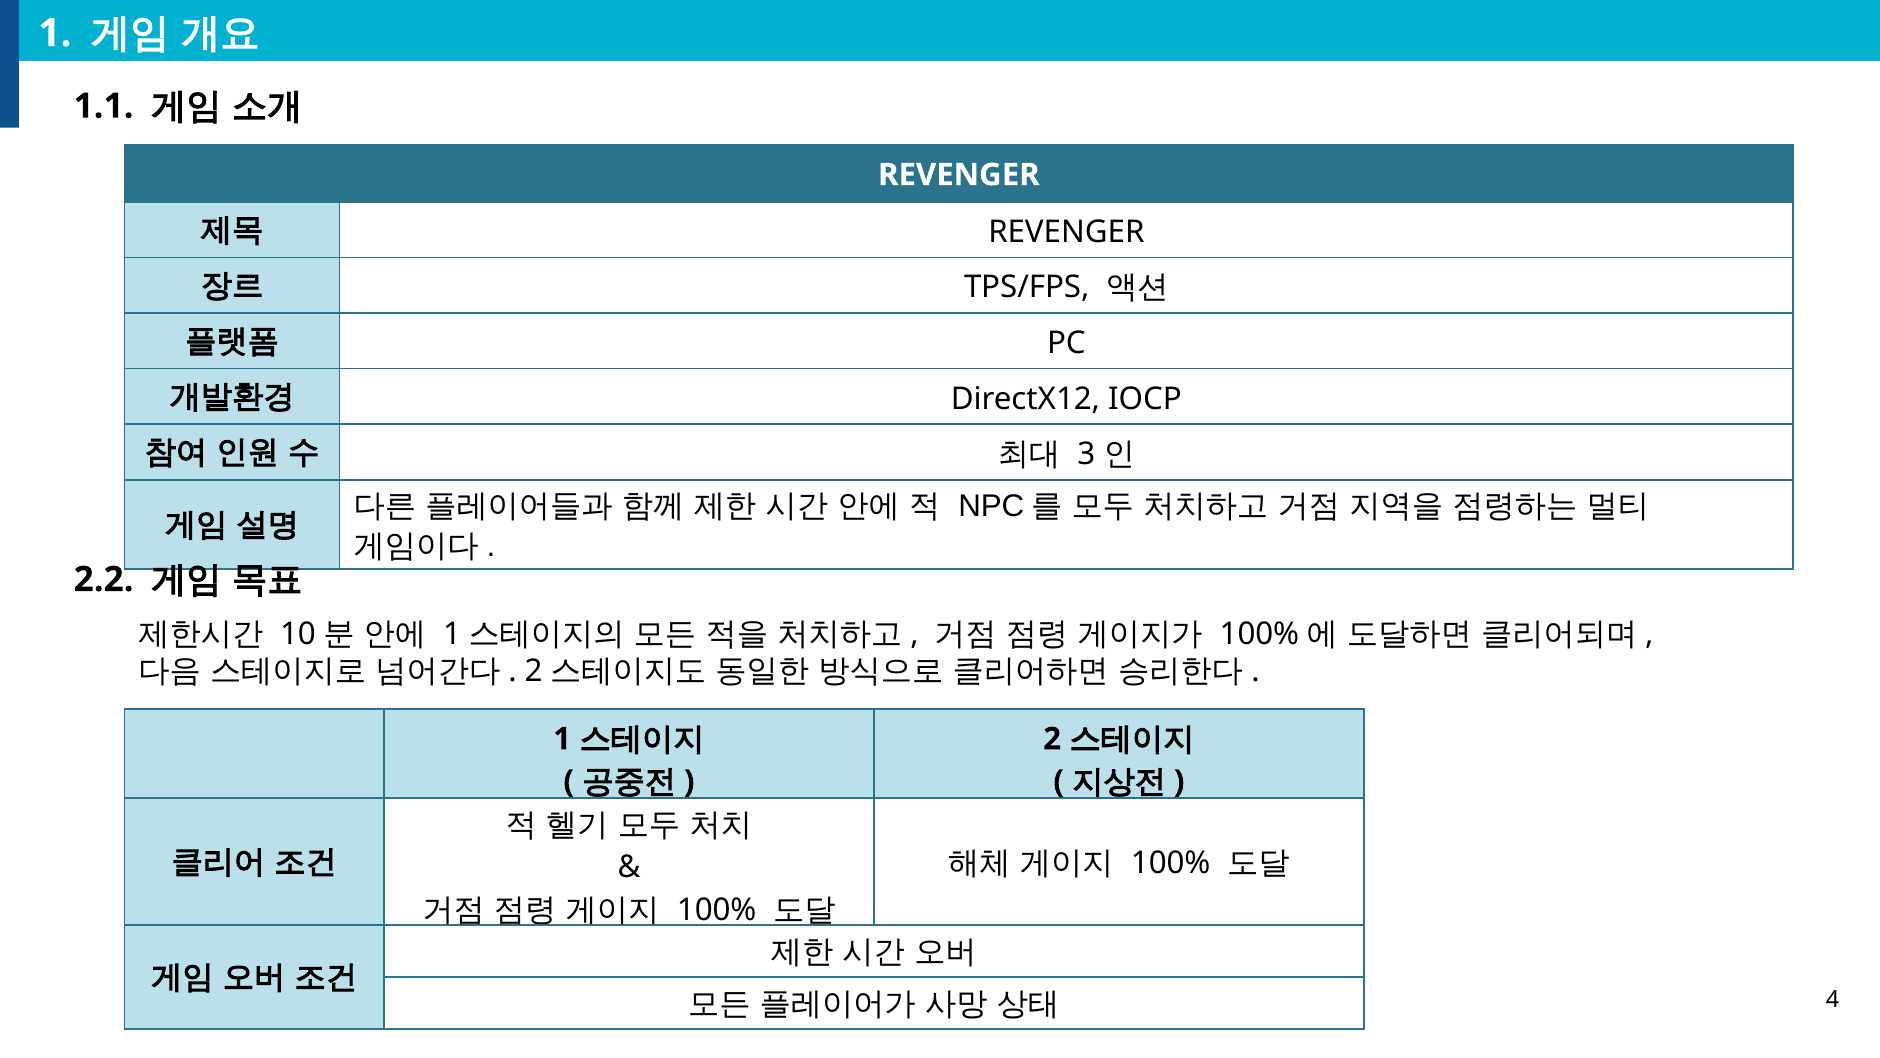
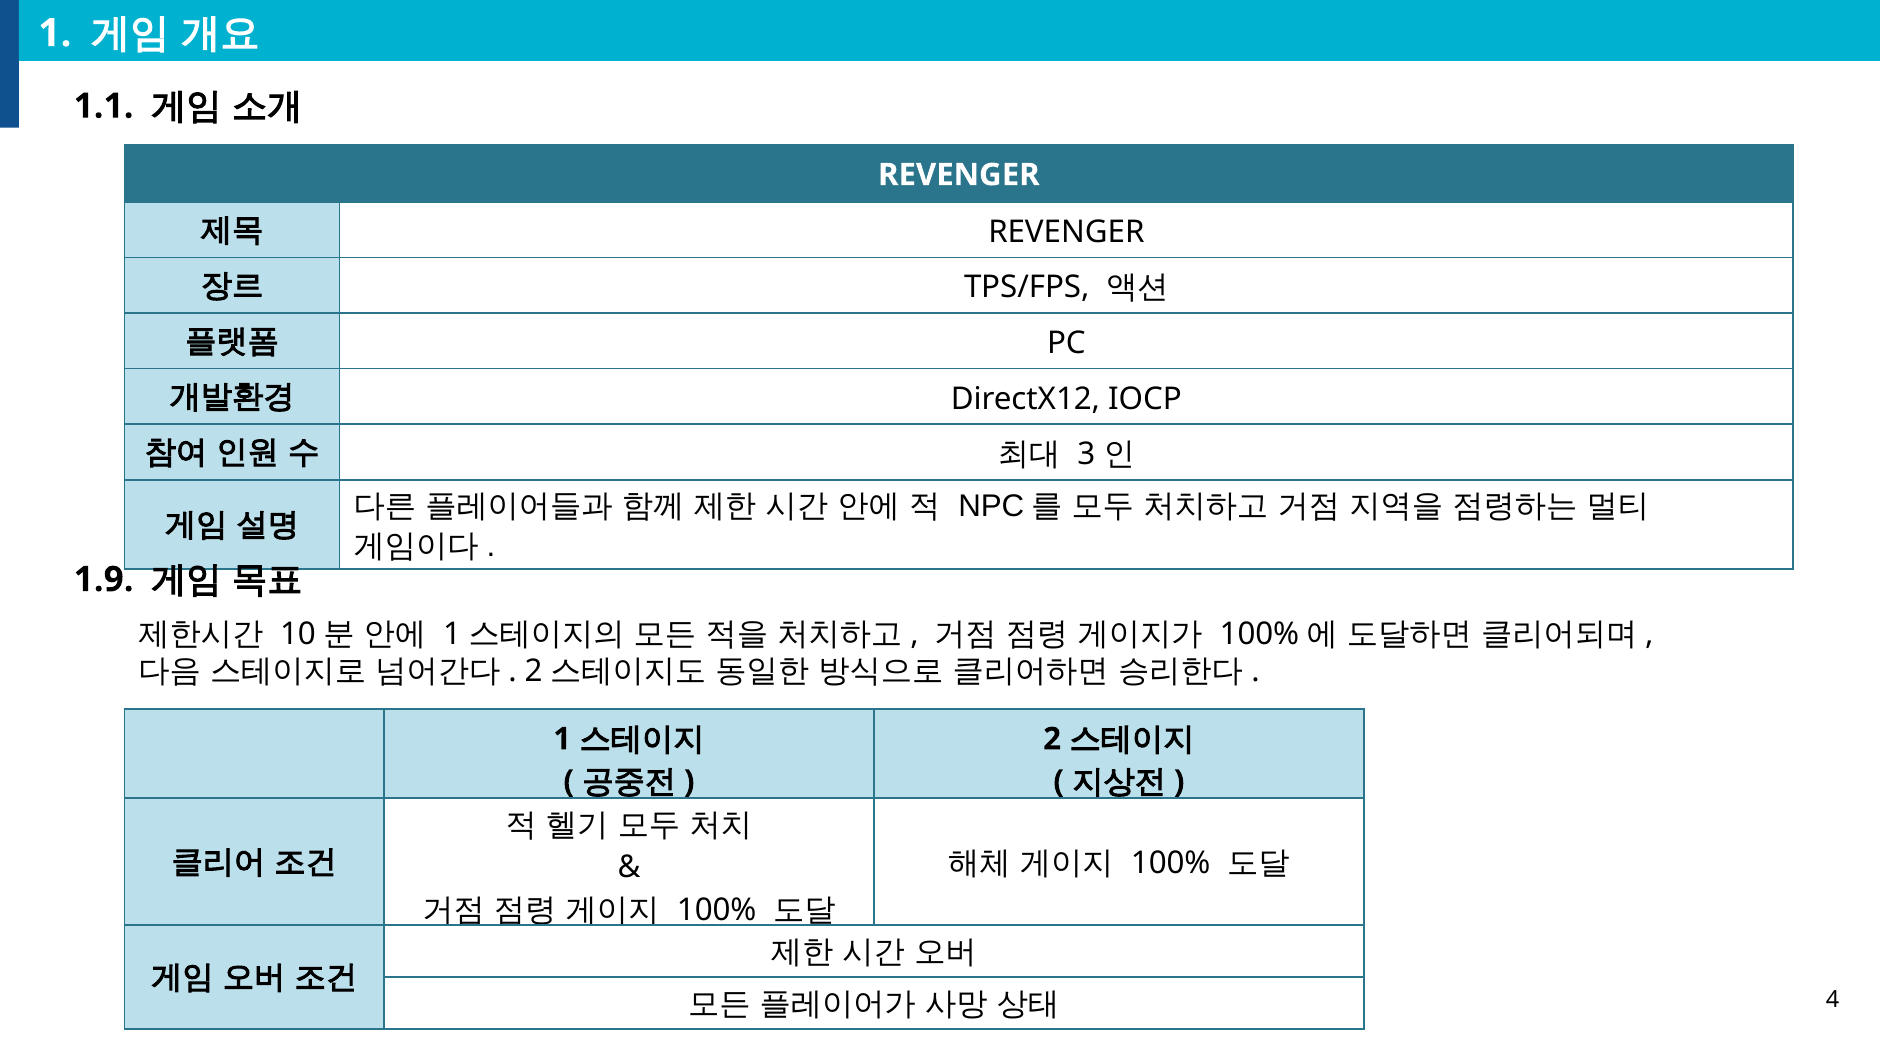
2.2: 2.2 -> 1.9 (104, 579)
